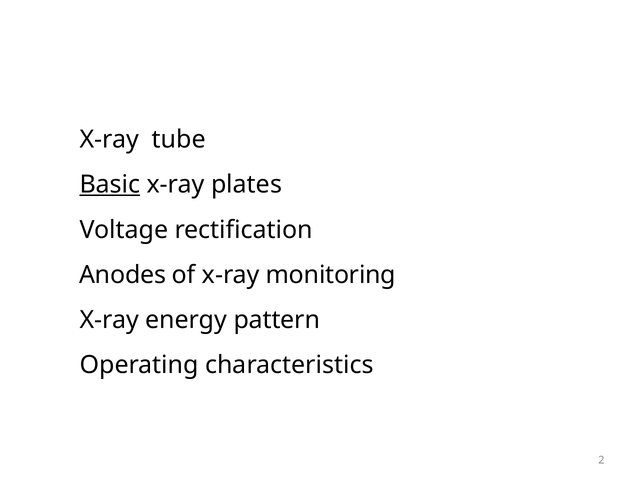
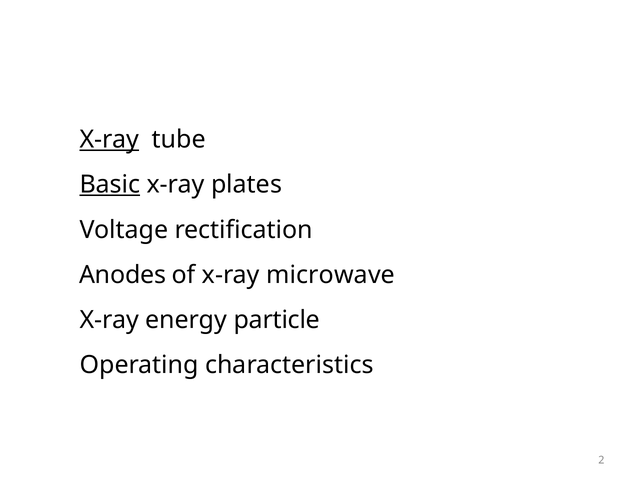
X-ray underline: none -> present (109, 139)
monitoring: monitoring -> microwave (331, 274)
pattern: pattern -> particle (277, 319)
